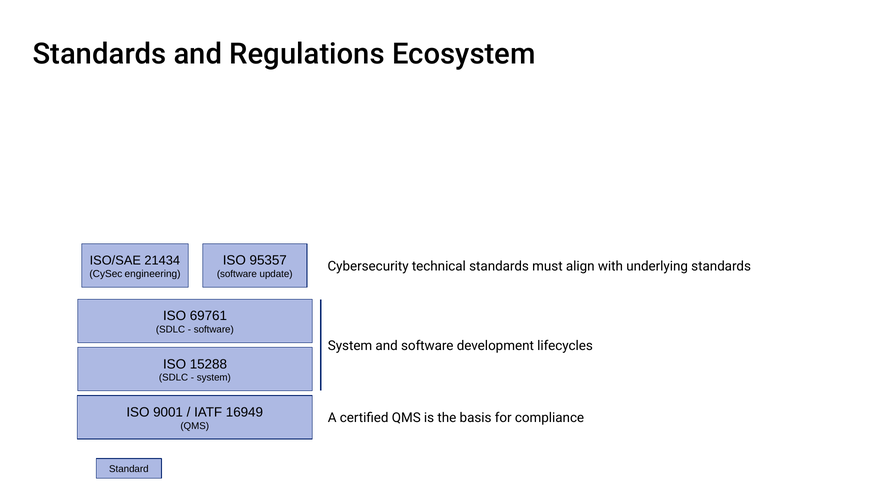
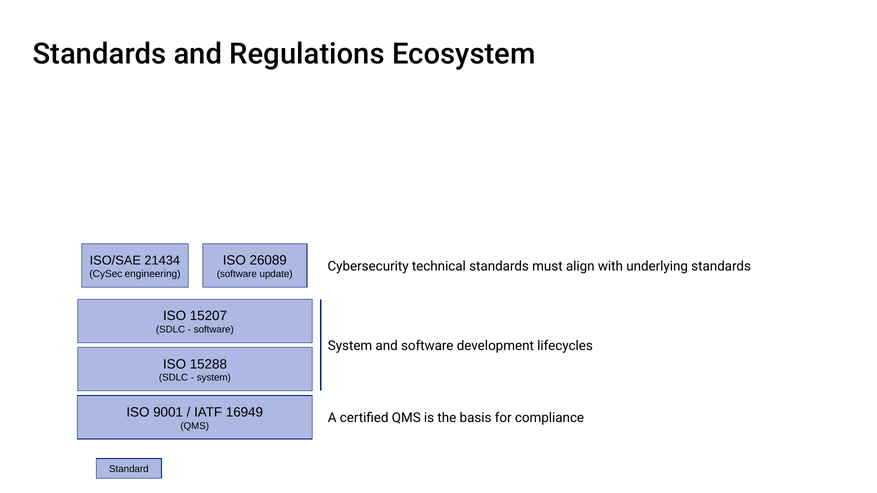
95357: 95357 -> 26089 (268, 261)
69761: 69761 -> 15207 (208, 316)
